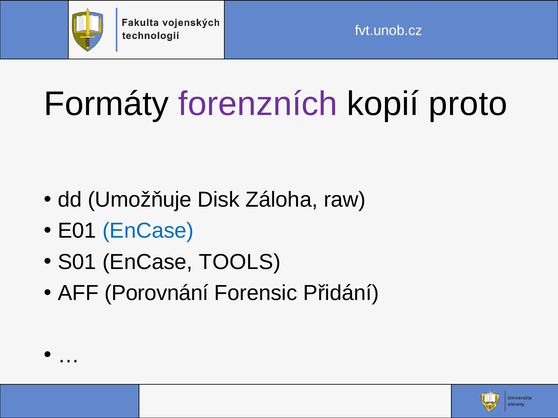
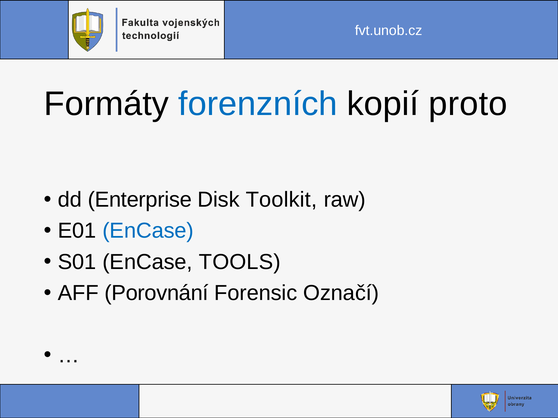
forenzních colour: purple -> blue (258, 104)
Umožňuje: Umožňuje -> Enterprise (140, 200)
Záloha: Záloha -> Toolkit (282, 200)
Přidání: Přidání -> Označí (341, 293)
